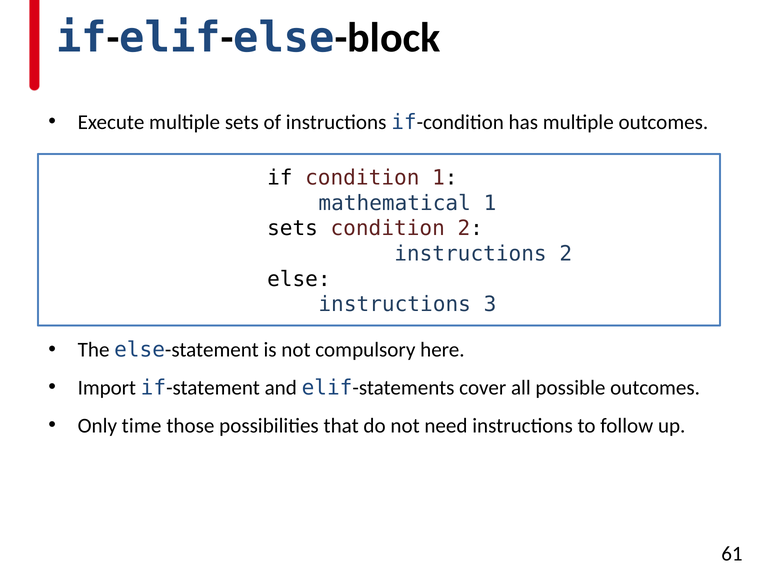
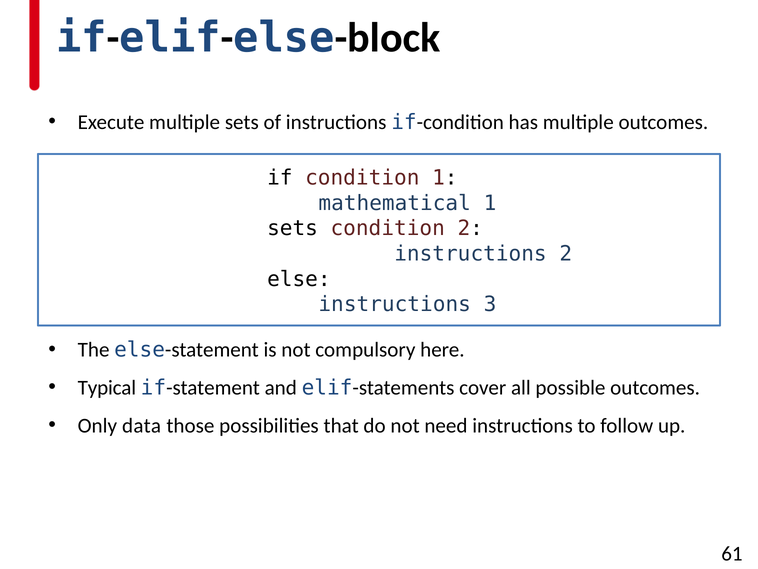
Import: Import -> Typical (107, 387)
time: time -> data (142, 425)
